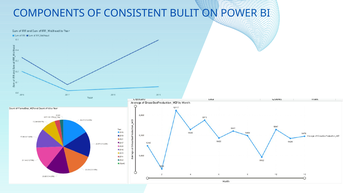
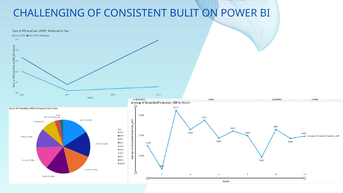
COMPONENTS: COMPONENTS -> CHALLENGING (49, 13)
